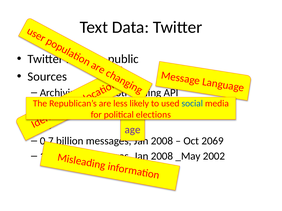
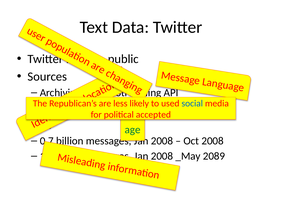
elections: elections -> accepted (153, 115)
age colour: purple -> green (133, 130)
Oct 2069: 2069 -> 2008 (213, 141)
2002: 2002 -> 2089 (214, 157)
